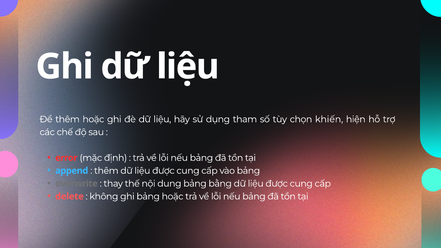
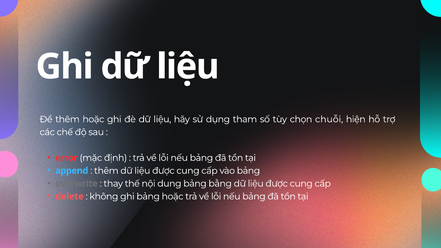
khiến: khiến -> chuỗi (329, 119)
